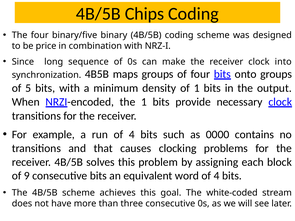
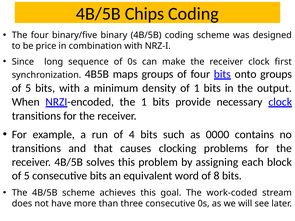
into: into -> first (283, 62)
9: 9 -> 5 (27, 176)
word of 4: 4 -> 8 (217, 176)
white-coded: white-coded -> work-coded (232, 193)
